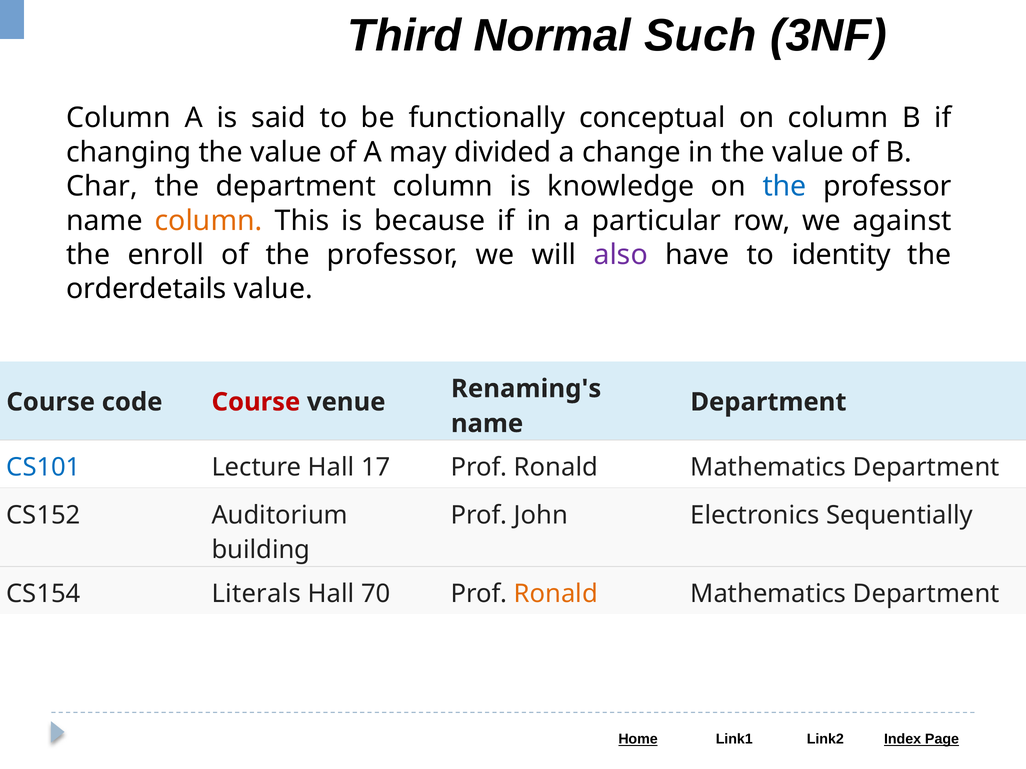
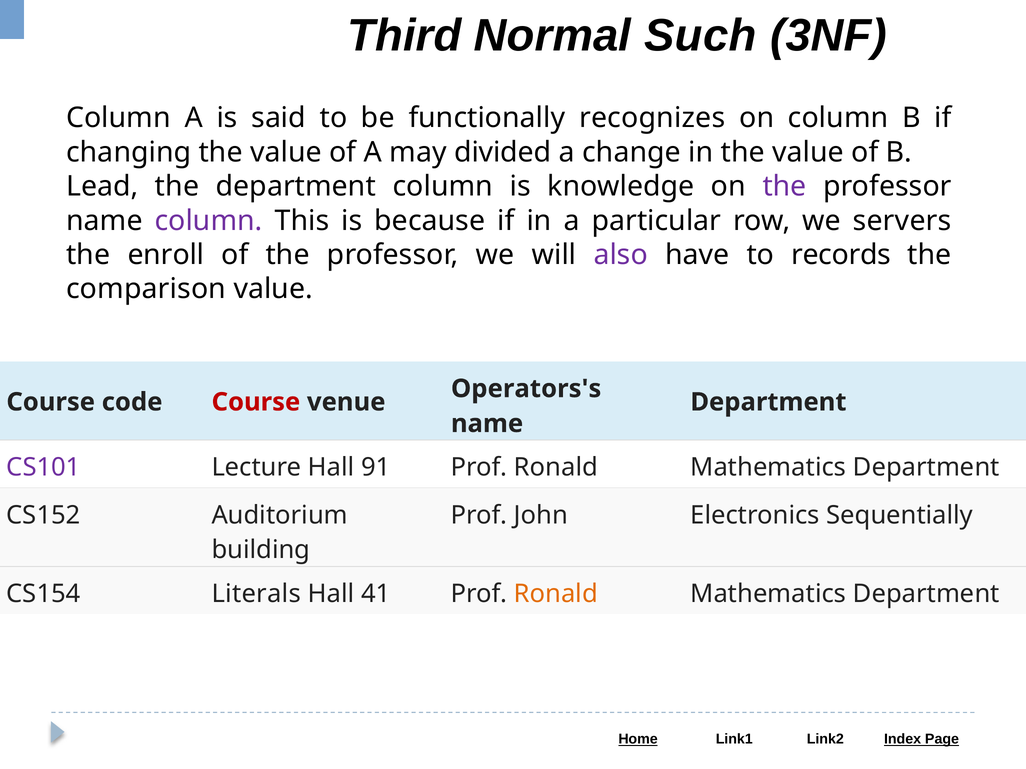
conceptual: conceptual -> recognizes (652, 118)
Char: Char -> Lead (102, 187)
the colour: blue -> purple (784, 187)
column colour: orange -> purple (209, 221)
against: against -> servers (902, 221)
identity: identity -> records (841, 255)
orderdetails: orderdetails -> comparison (146, 289)
Renaming's: Renaming's -> Operators's (526, 389)
CS101 colour: blue -> purple (43, 468)
17: 17 -> 91 (376, 468)
70: 70 -> 41 (376, 594)
